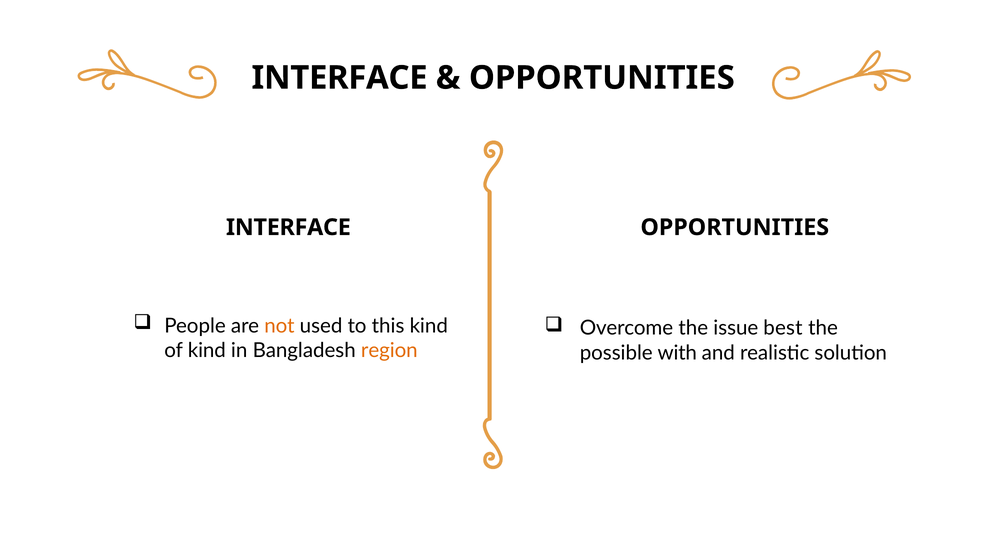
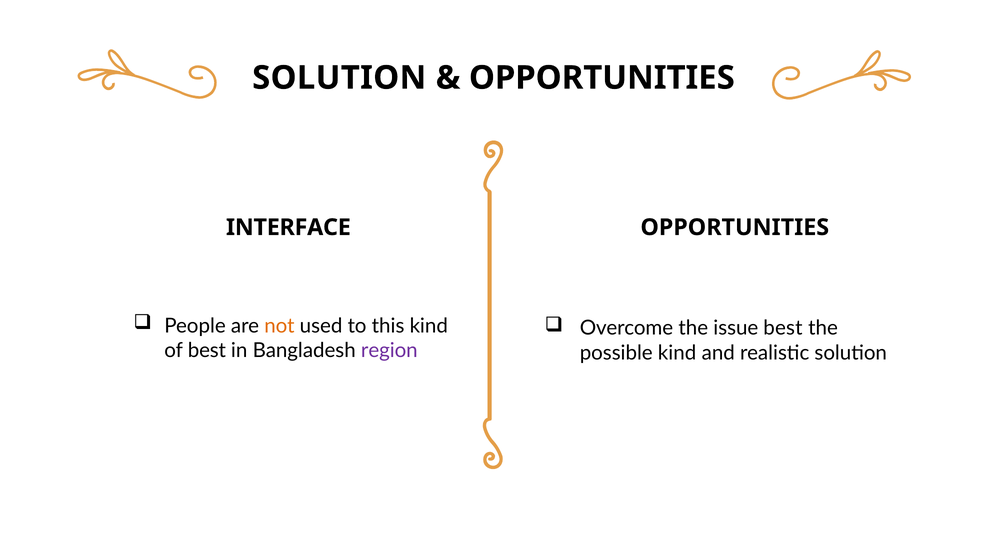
INTERFACE: INTERFACE -> SOLUTION (339, 78)
of kind: kind -> best (207, 350)
region colour: orange -> purple (389, 350)
possible with: with -> kind (677, 353)
